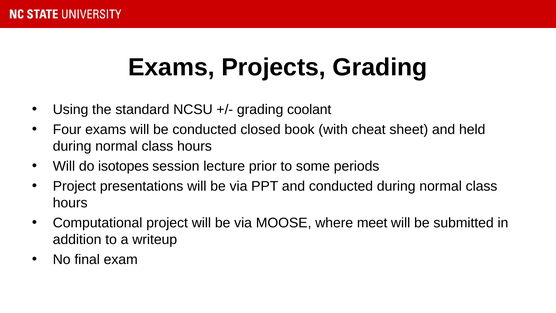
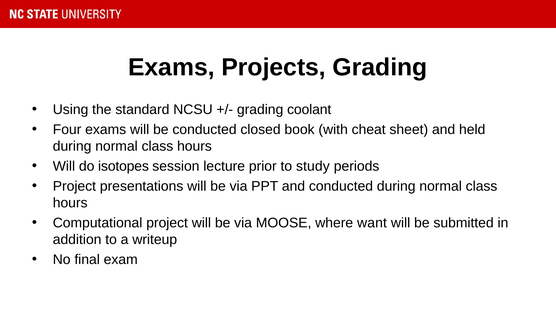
some: some -> study (313, 166)
meet: meet -> want (372, 223)
